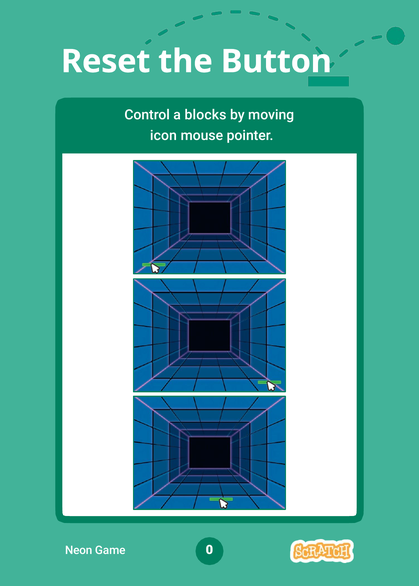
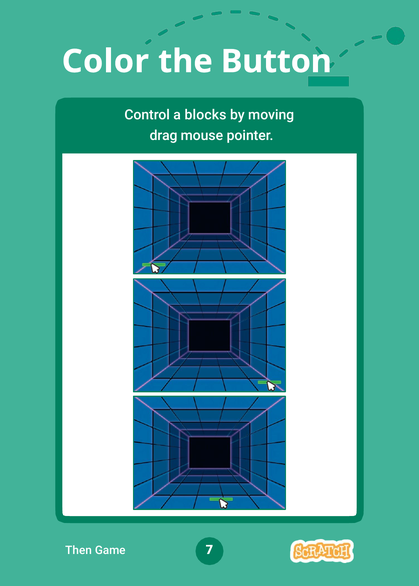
Reset: Reset -> Color (105, 62)
icon: icon -> drag (164, 136)
Neon: Neon -> Then (79, 551)
0: 0 -> 7 (209, 550)
